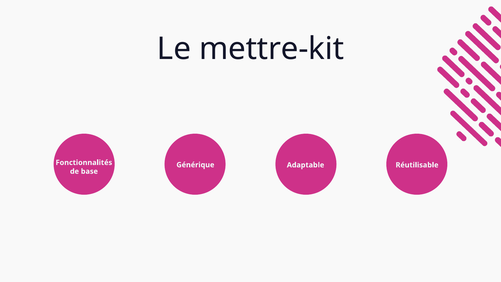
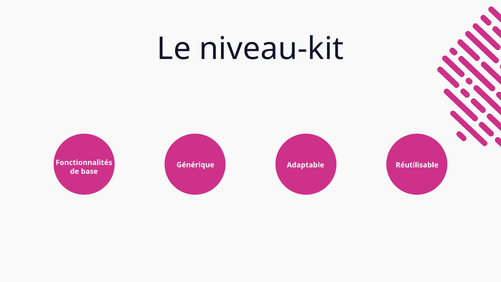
mettre-kit: mettre-kit -> niveau-kit (272, 49)
